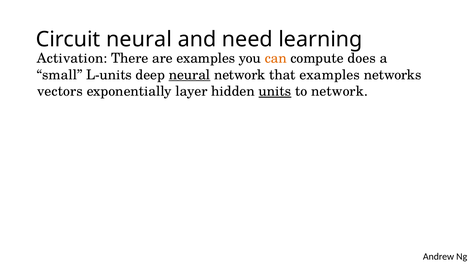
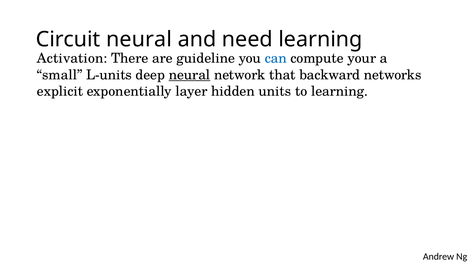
are examples: examples -> guideline (206, 59)
can colour: orange -> blue (276, 59)
does: does -> your (362, 59)
that examples: examples -> backward (330, 75)
vectors: vectors -> explicit (60, 91)
units underline: present -> none (275, 91)
to network: network -> learning (340, 91)
